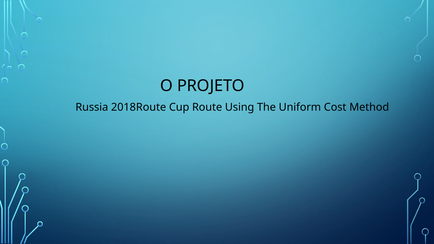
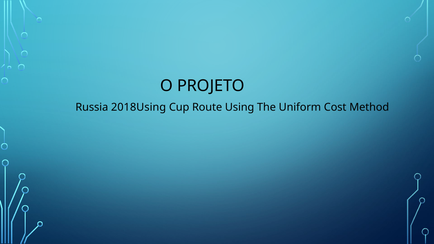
2018Route: 2018Route -> 2018Using (139, 107)
